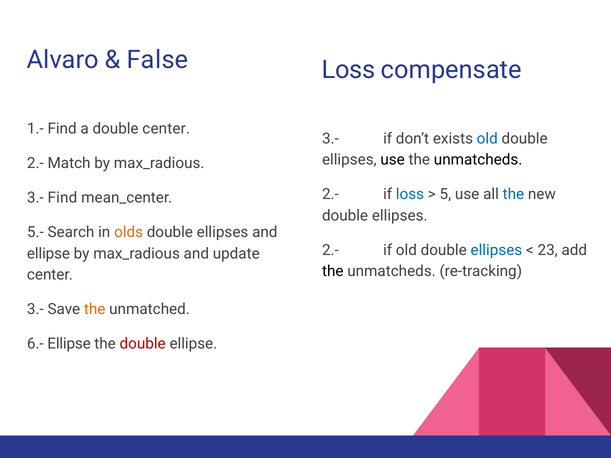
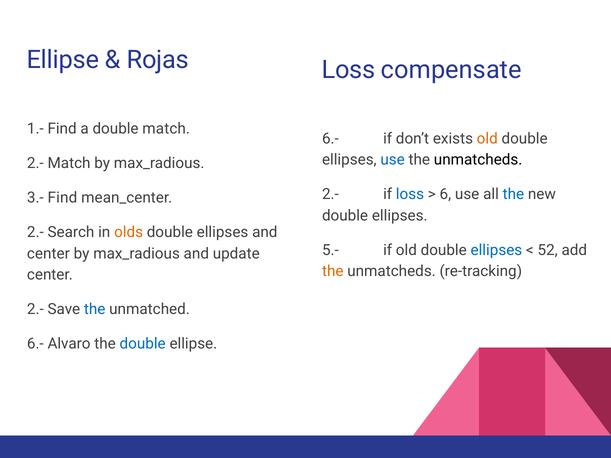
Alvaro: Alvaro -> Ellipse (63, 60)
False: False -> Rojas (158, 60)
double center: center -> match (166, 129)
3.-: 3.- -> 6.- (330, 139)
old colour: blue -> orange (487, 139)
use colour: black -> blue (393, 160)
5: 5 -> 6 (445, 195)
5.-: 5.- -> 2.- (35, 233)
2.-: 2.- -> 5.- (330, 250)
23: 23 -> 52 (548, 250)
ellipse: ellipse -> center (48, 254)
the colour: black -> orange (333, 271)
3.-: 3.- -> 2.- (35, 309)
the colour: orange -> blue (95, 309)
6.- Ellipse: Ellipse -> Alvaro (69, 344)
double colour: red -> blue (143, 344)
